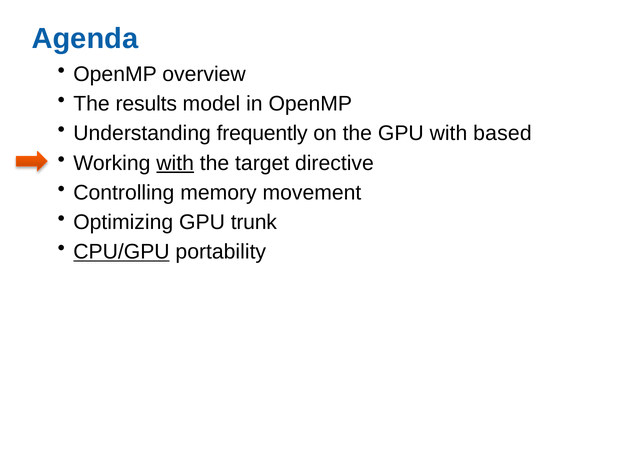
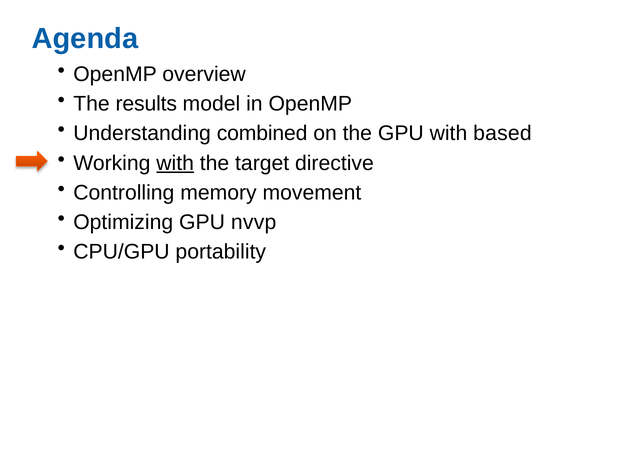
frequently: frequently -> combined (262, 133)
trunk: trunk -> nvvp (254, 222)
CPU/GPU underline: present -> none (121, 252)
